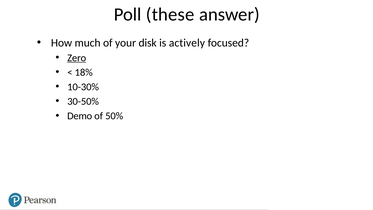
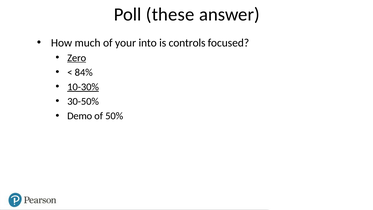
disk: disk -> into (148, 43)
actively: actively -> controls (187, 43)
18%: 18% -> 84% (84, 72)
10-30% underline: none -> present (83, 87)
